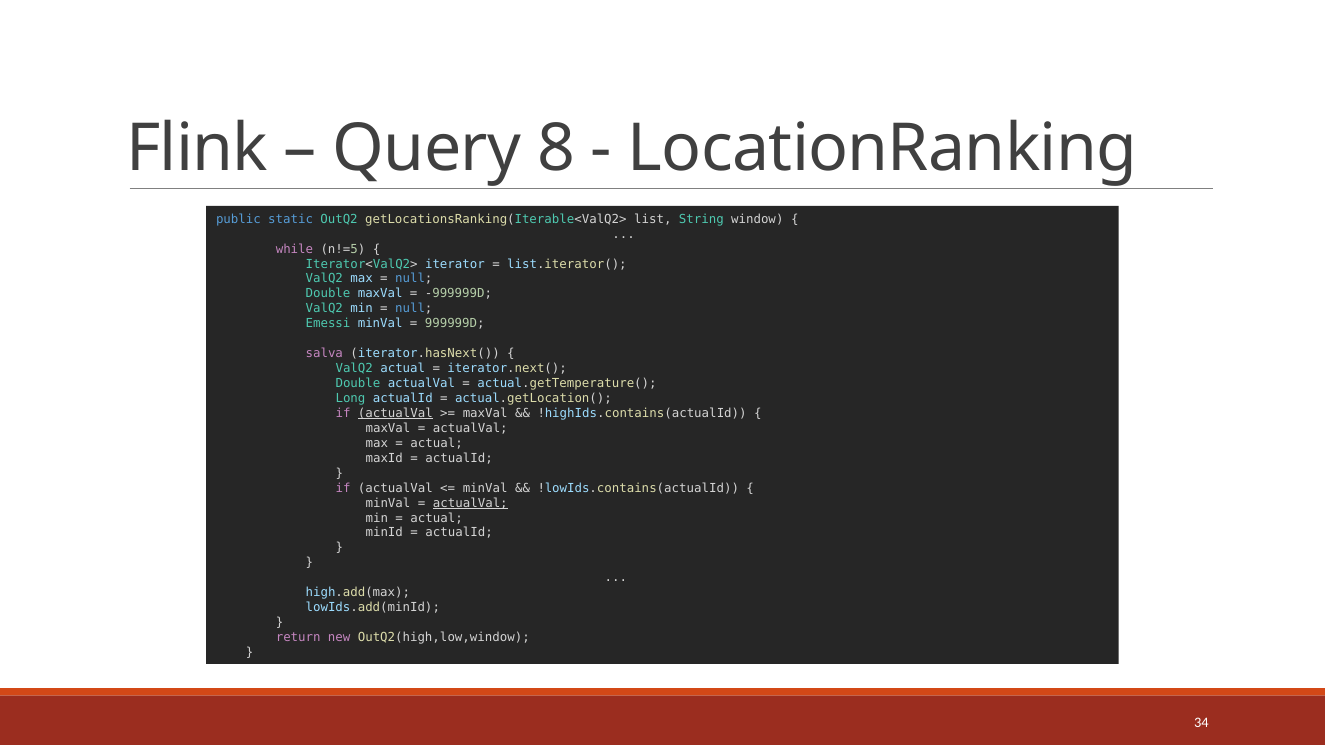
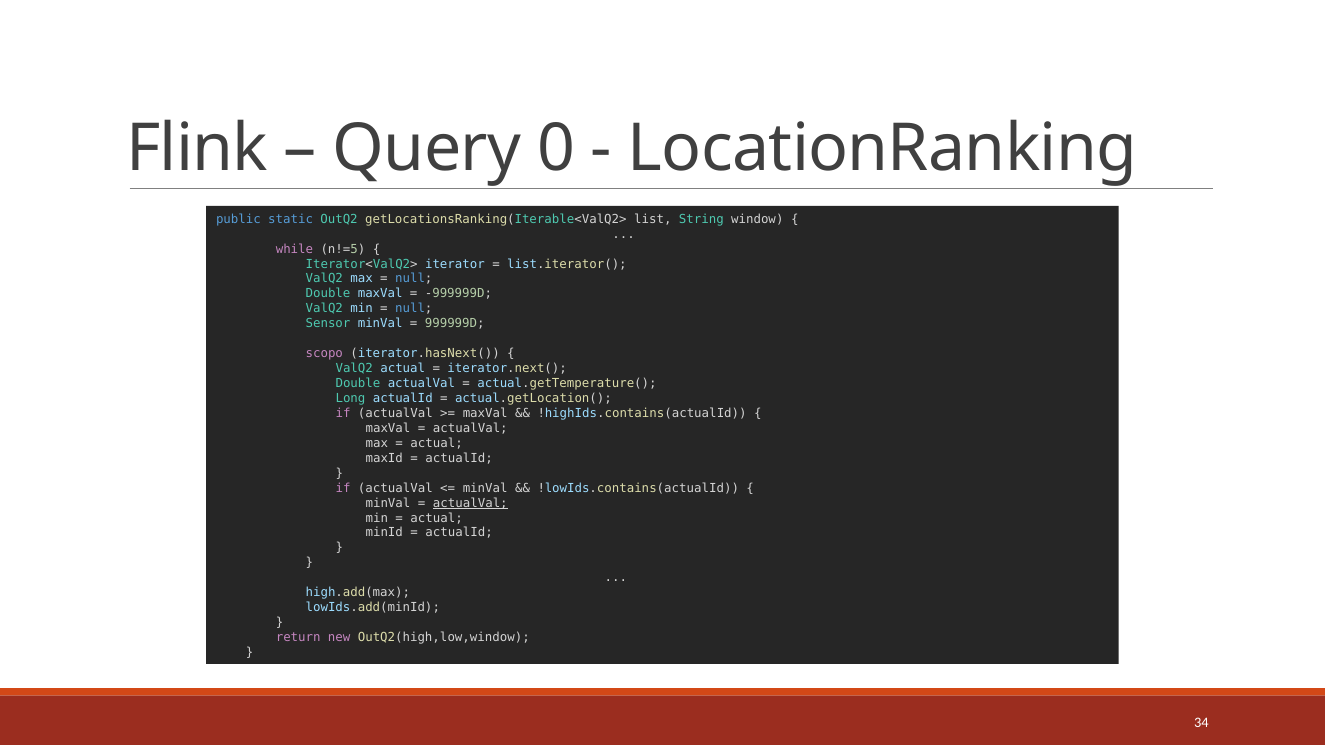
8: 8 -> 0 (556, 148)
Emessi: Emessi -> Sensor (328, 324)
salva: salva -> scopo (324, 354)
actualVal underline: present -> none (395, 413)
